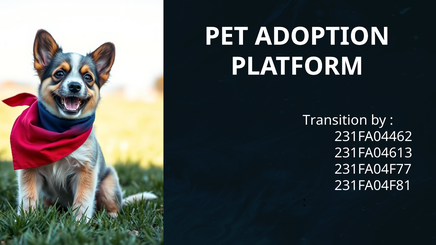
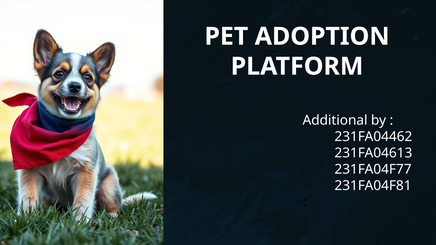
Transition: Transition -> Additional (335, 121)
